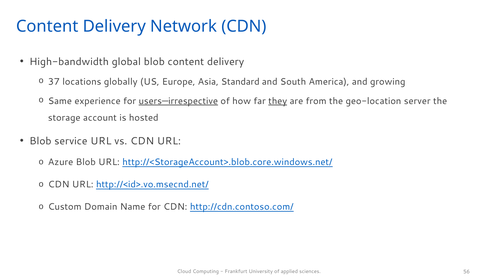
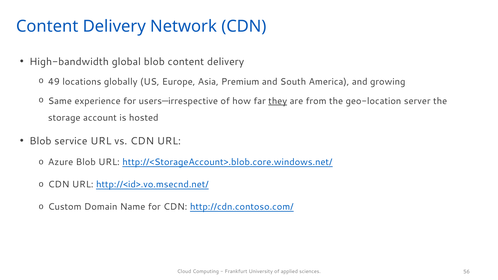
37: 37 -> 49 (54, 82)
Standard: Standard -> Premium (240, 82)
users—irrespective underline: present -> none (178, 101)
